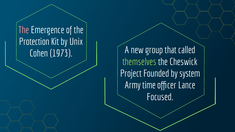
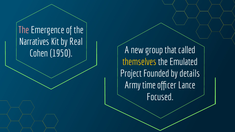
Protection: Protection -> Narratives (34, 42)
Unix: Unix -> Real (76, 42)
1973: 1973 -> 1950 (61, 53)
themselves colour: light green -> yellow (139, 62)
Cheswick: Cheswick -> Emulated (184, 62)
system: system -> details (190, 74)
